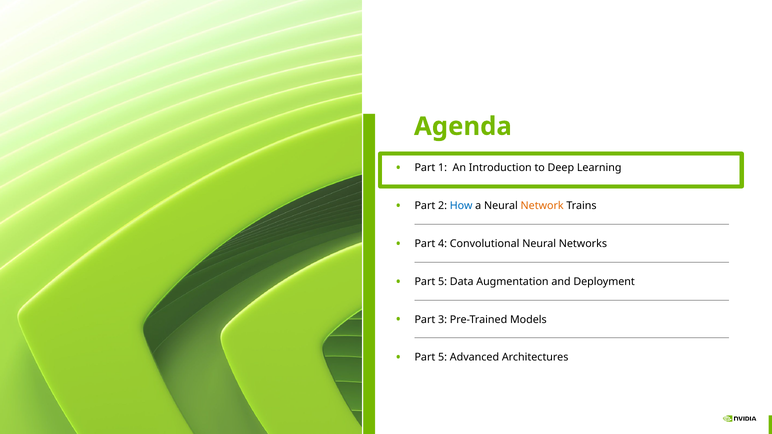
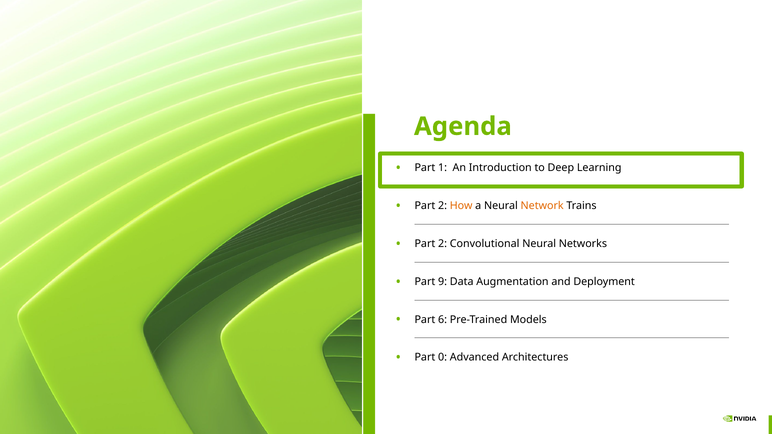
How colour: blue -> orange (461, 206)
4: 4 -> 2 (443, 244)
5: 5 -> 9 (443, 282)
3: 3 -> 6 (443, 320)
5: 5 -> 0 (443, 358)
